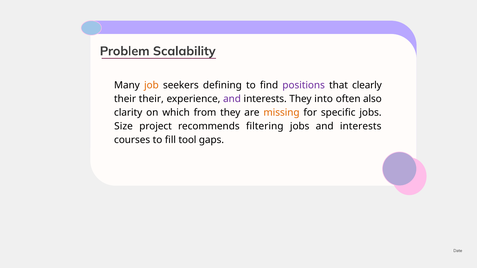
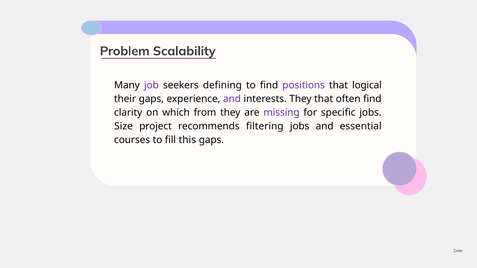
job colour: orange -> purple (151, 85)
clearly: clearly -> logical (367, 85)
their their: their -> gaps (151, 99)
They into: into -> that (324, 99)
often also: also -> find (372, 99)
missing colour: orange -> purple (281, 113)
jobs and interests: interests -> essential (361, 127)
tool: tool -> this (187, 140)
